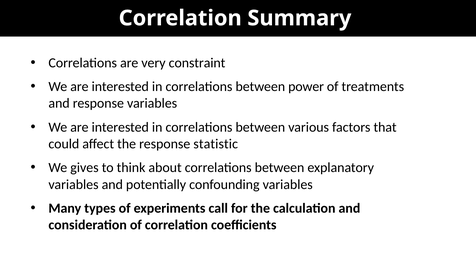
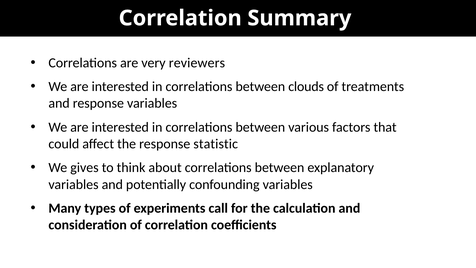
constraint: constraint -> reviewers (197, 63)
power: power -> clouds (306, 87)
